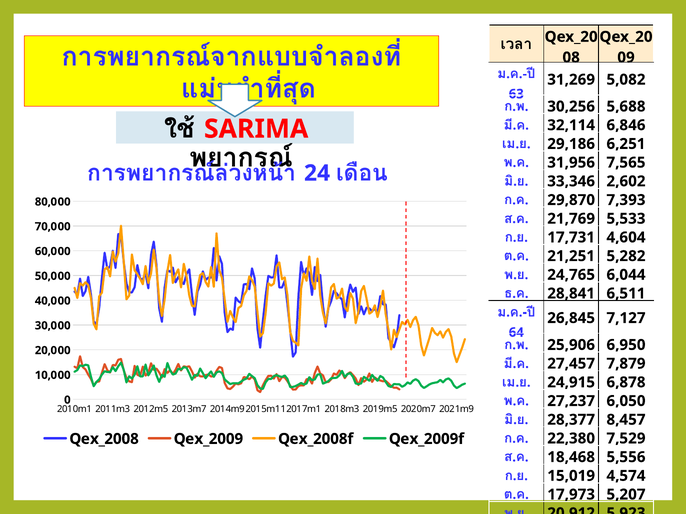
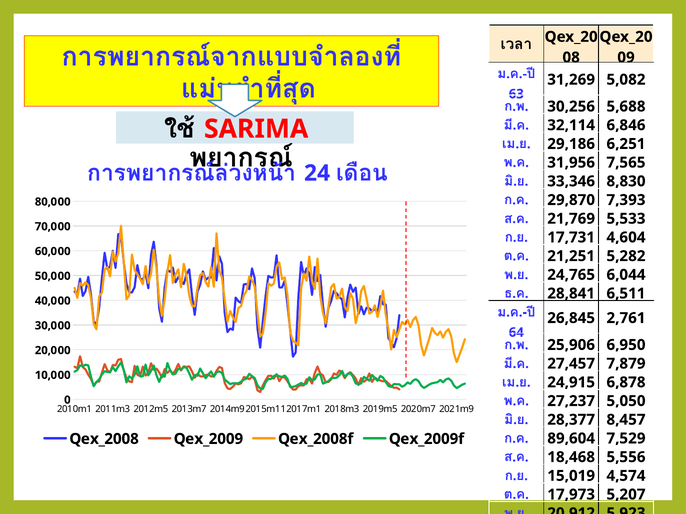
2,602: 2,602 -> 8,830 (626, 181)
7,127: 7,127 -> 2,761 (626, 318)
6,050: 6,050 -> 5,050 (626, 401)
22,380: 22,380 -> 89,604 (571, 439)
